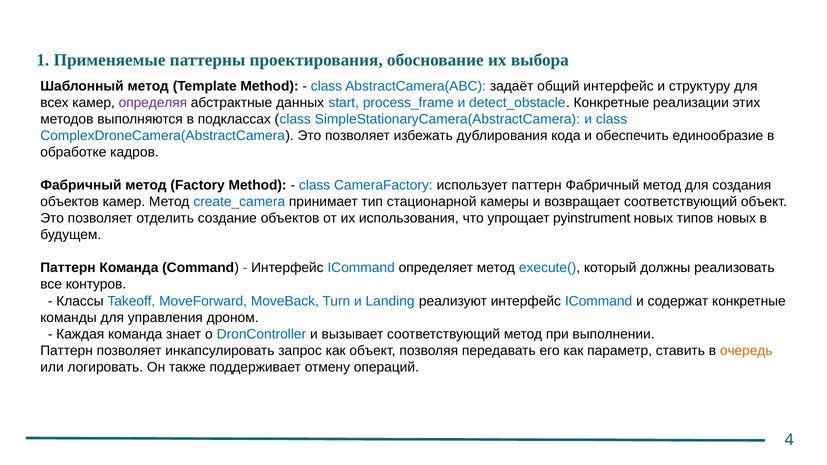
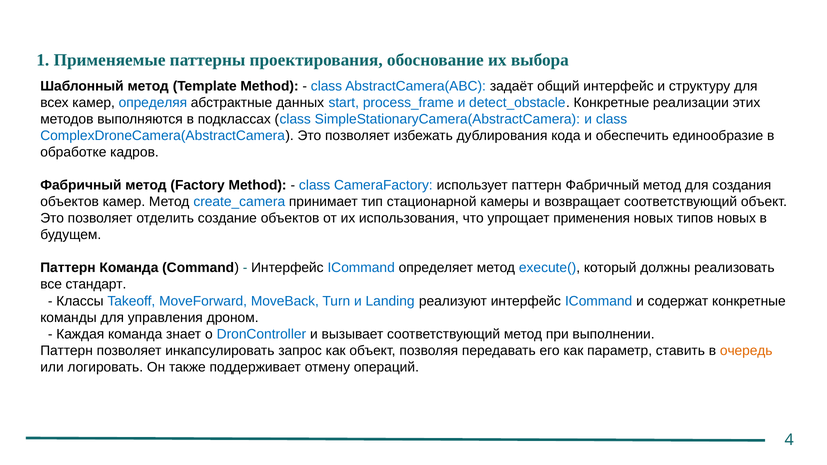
определяя colour: purple -> blue (153, 103)
pyinstrument: pyinstrument -> применения (592, 218)
контуров: контуров -> стандарт (96, 285)
